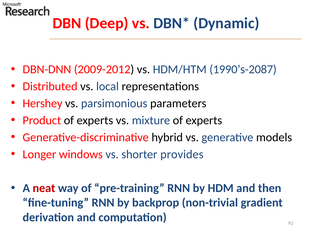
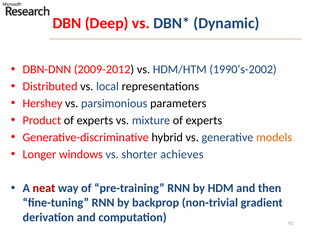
1990’s-2087: 1990’s-2087 -> 1990’s-2002 (243, 69)
models colour: black -> orange (274, 137)
provides: provides -> achieves (182, 154)
